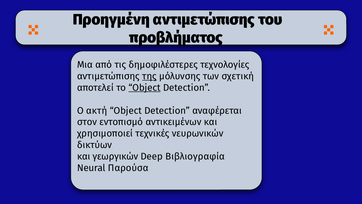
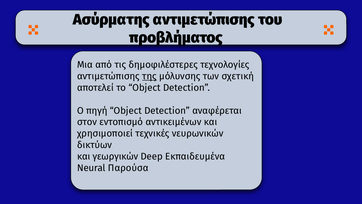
Προηγμένη: Προηγμένη -> Ασύρματης (111, 20)
Object underline: present -> none (145, 87)
ακτή: ακτή -> πηγή (97, 110)
Βιβλιογραφία: Βιβλιογραφία -> Εκπαιδευμένα (195, 156)
